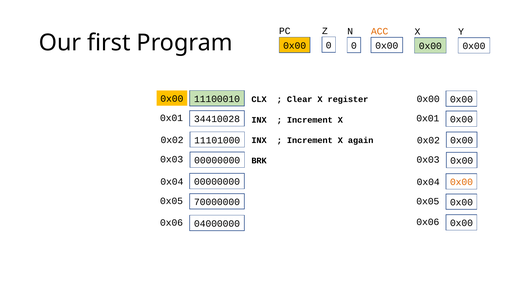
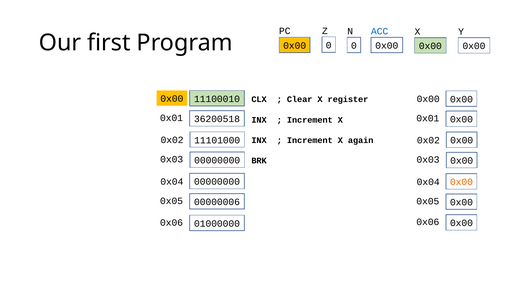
ACC colour: orange -> blue (380, 31)
34410028: 34410028 -> 36200518 (217, 119)
70000000: 70000000 -> 00000006 (217, 202)
04000000: 04000000 -> 01000000 (217, 223)
